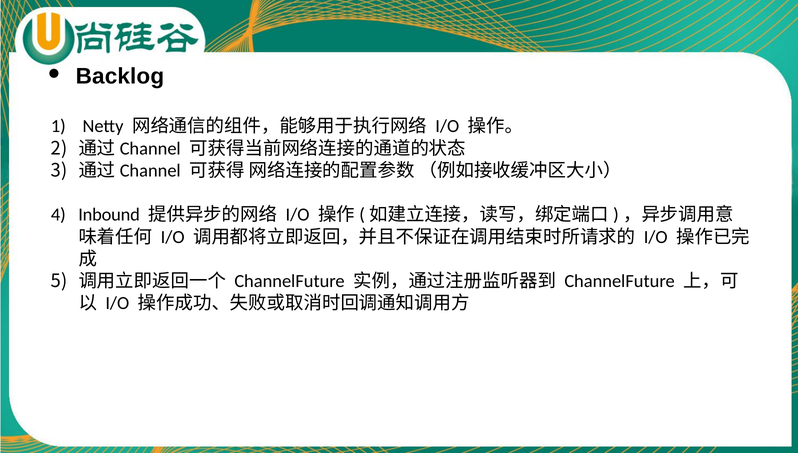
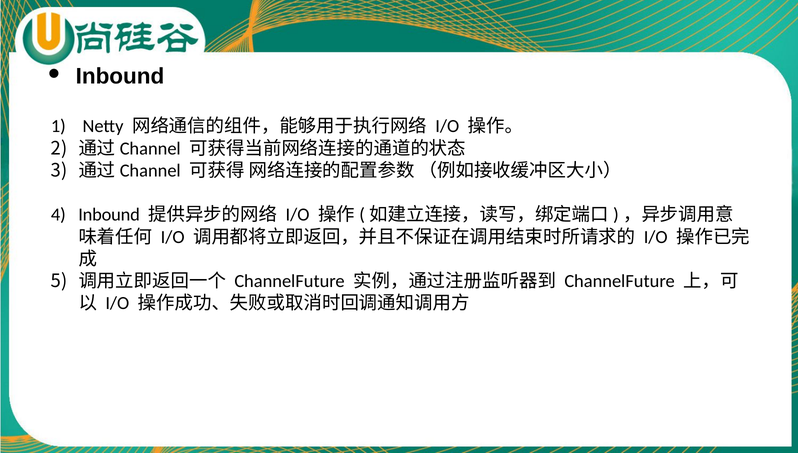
Backlog: Backlog -> Inbound (120, 76)
